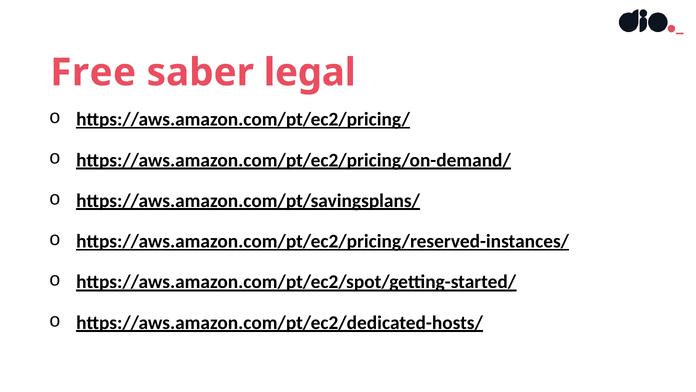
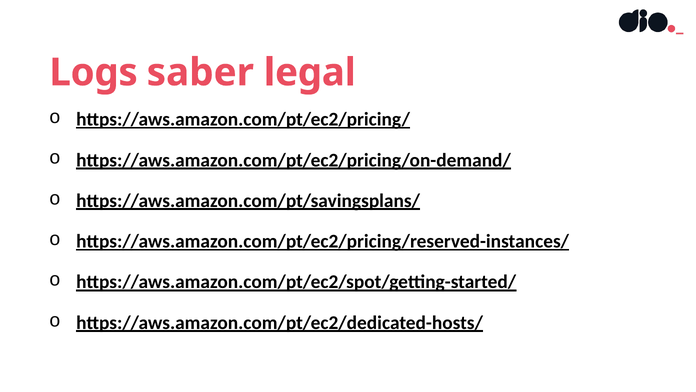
Free: Free -> Logs (94, 72)
